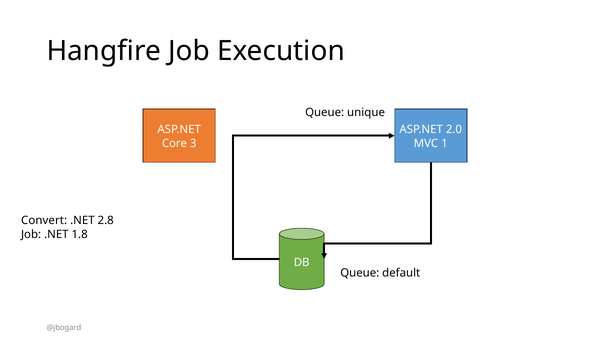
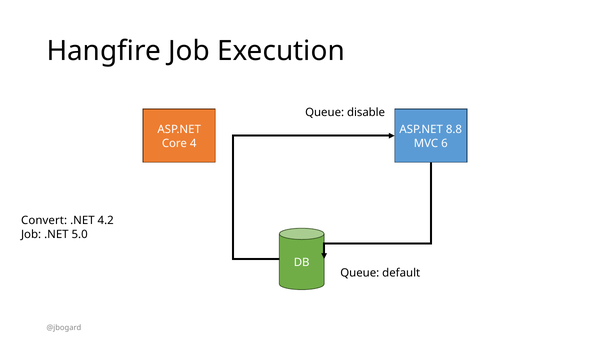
unique: unique -> disable (366, 113)
2.0: 2.0 -> 8.8 (454, 130)
3: 3 -> 4 (193, 143)
1: 1 -> 6 (444, 143)
2.8: 2.8 -> 4.2 (106, 221)
1.8: 1.8 -> 5.0 (80, 234)
